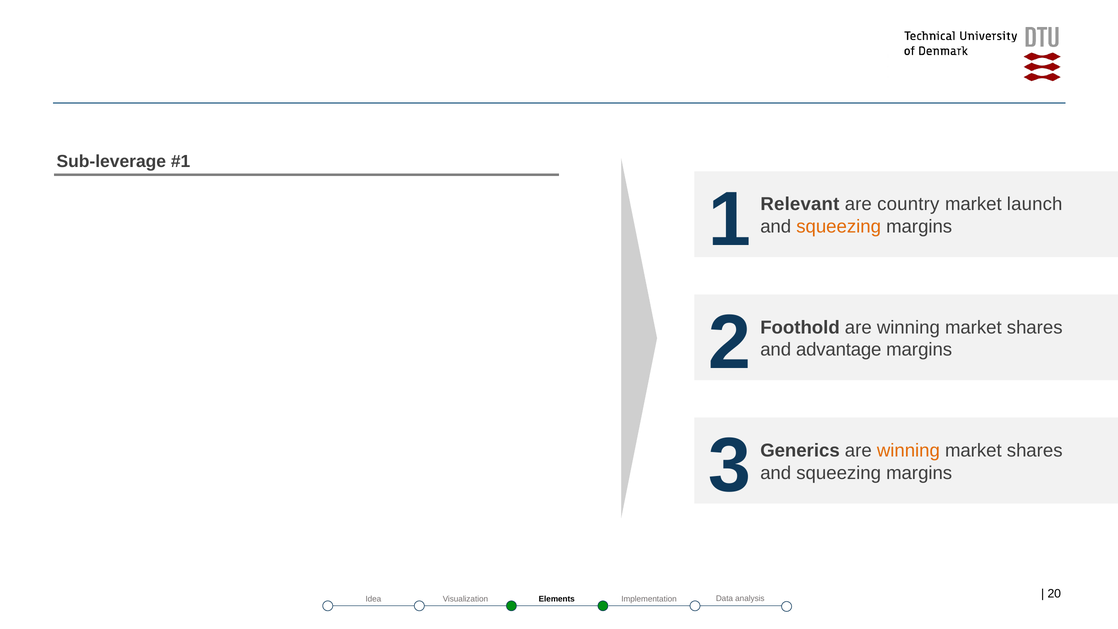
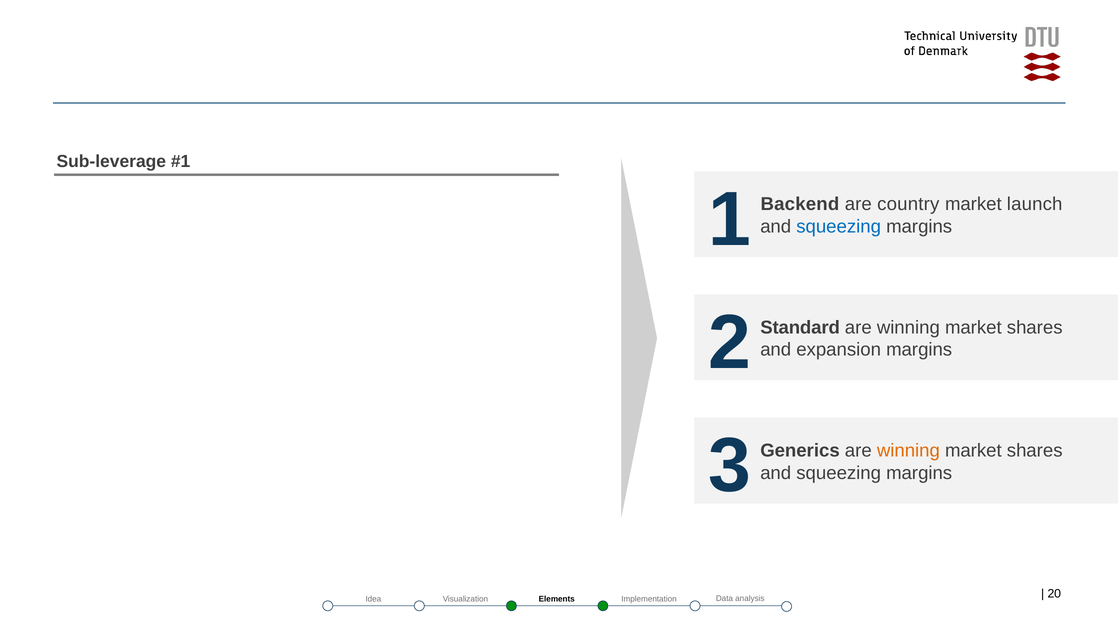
Relevant: Relevant -> Backend (800, 204)
squeezing colour: orange -> blue (839, 227)
Foothold: Foothold -> Standard (800, 327)
advantage: advantage -> expansion (839, 350)
